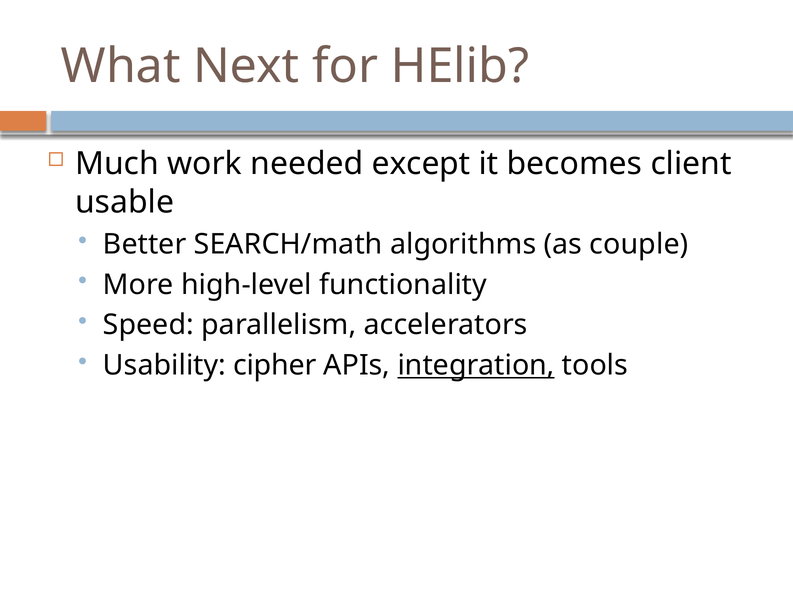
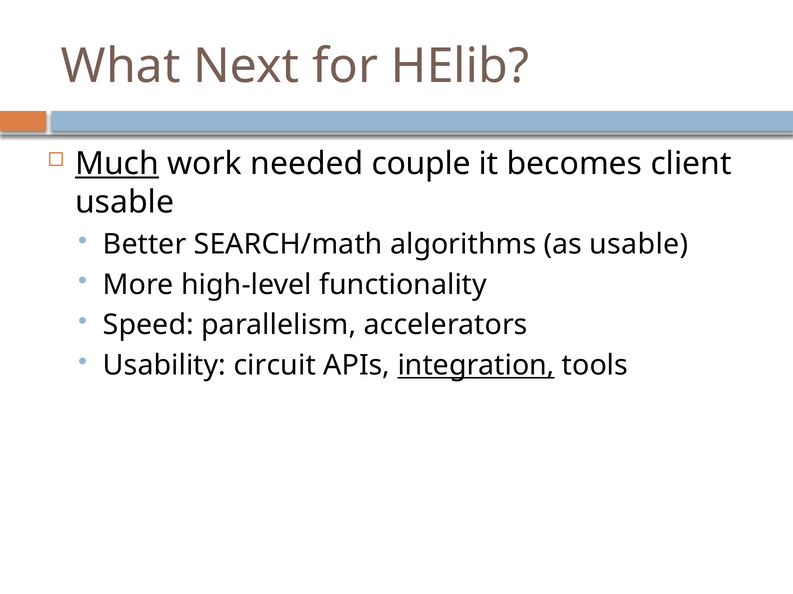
Much underline: none -> present (117, 164)
except: except -> couple (421, 164)
as couple: couple -> usable (639, 245)
cipher: cipher -> circuit (275, 366)
